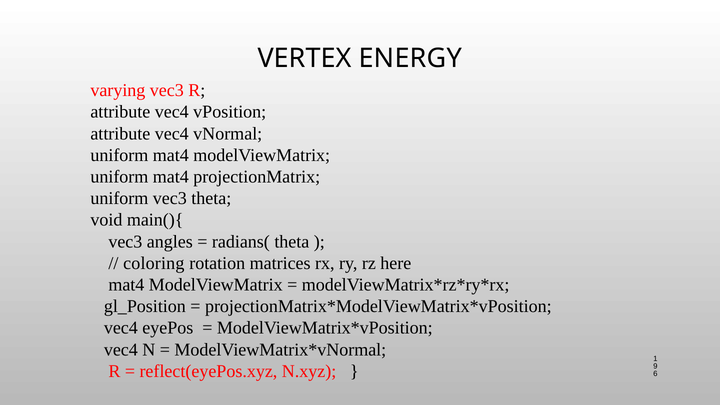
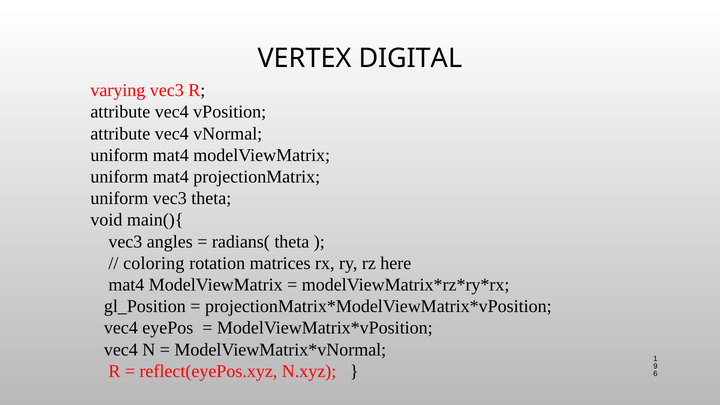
ENERGY: ENERGY -> DIGITAL (410, 58)
